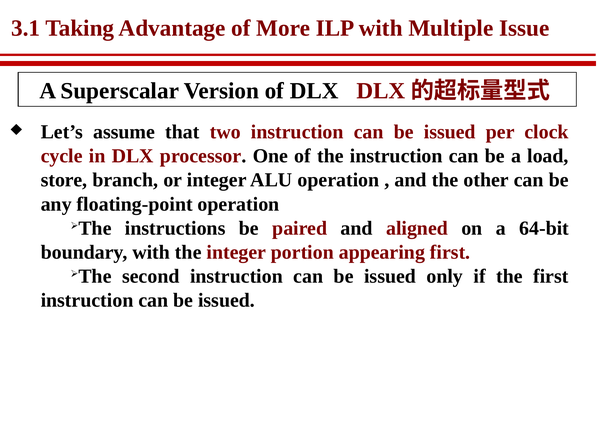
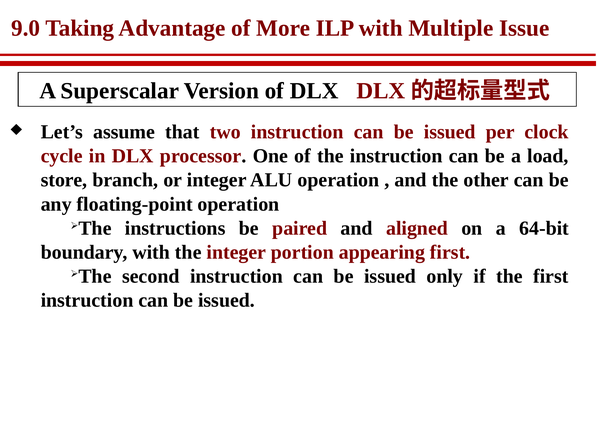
3.1: 3.1 -> 9.0 (26, 28)
